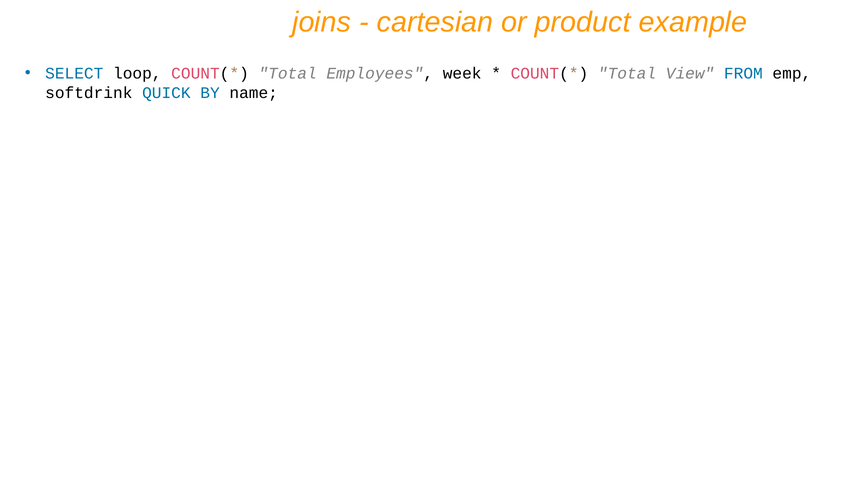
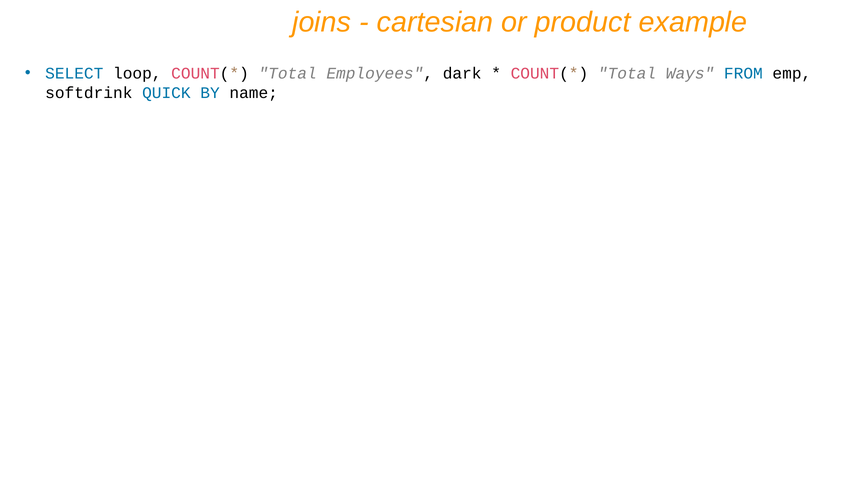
week: week -> dark (462, 73)
View: View -> Ways (690, 73)
